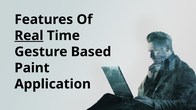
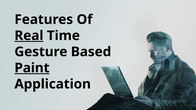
Paint underline: none -> present (32, 68)
